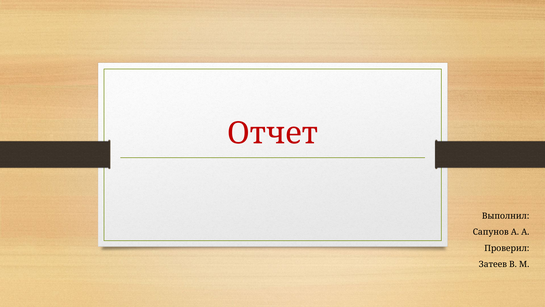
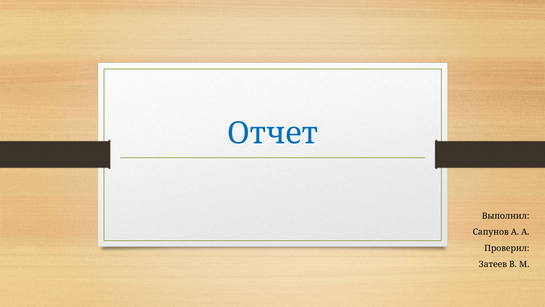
Отчет colour: red -> blue (273, 133)
